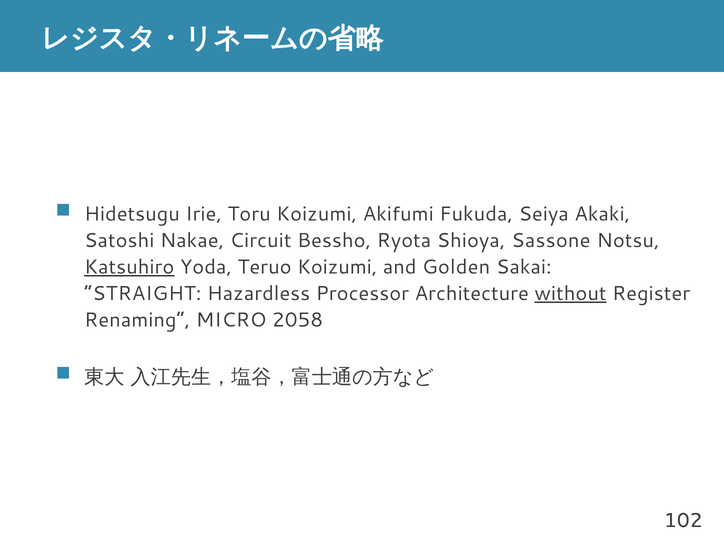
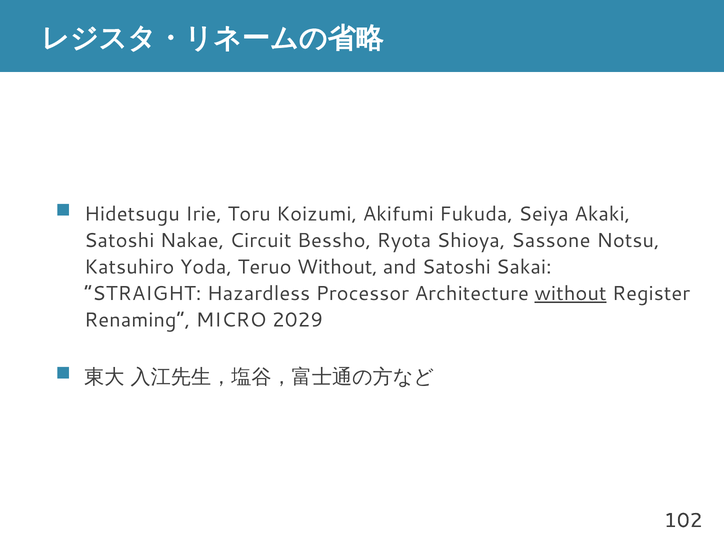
Katsuhiro underline: present -> none (129, 267)
Teruo Koizumi: Koizumi -> Without (337, 267)
and Golden: Golden -> Satoshi (456, 267)
2058: 2058 -> 2029 (298, 320)
